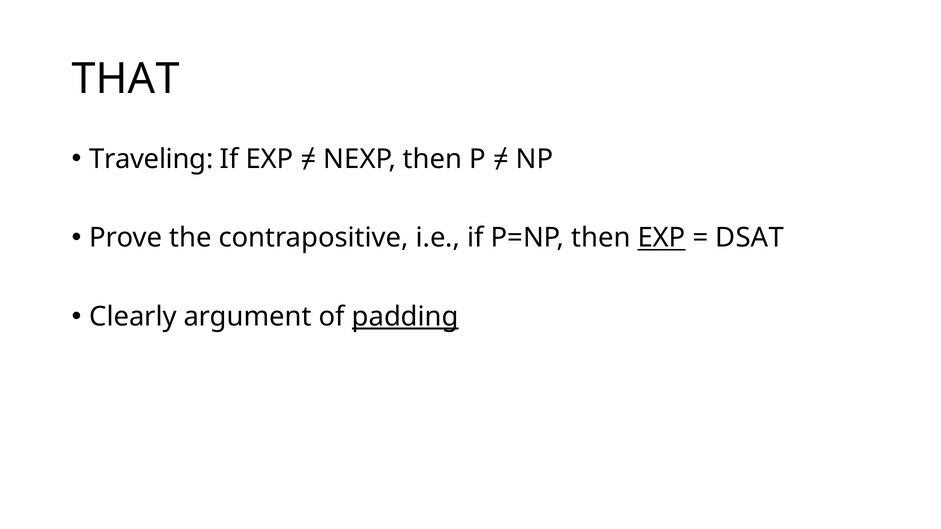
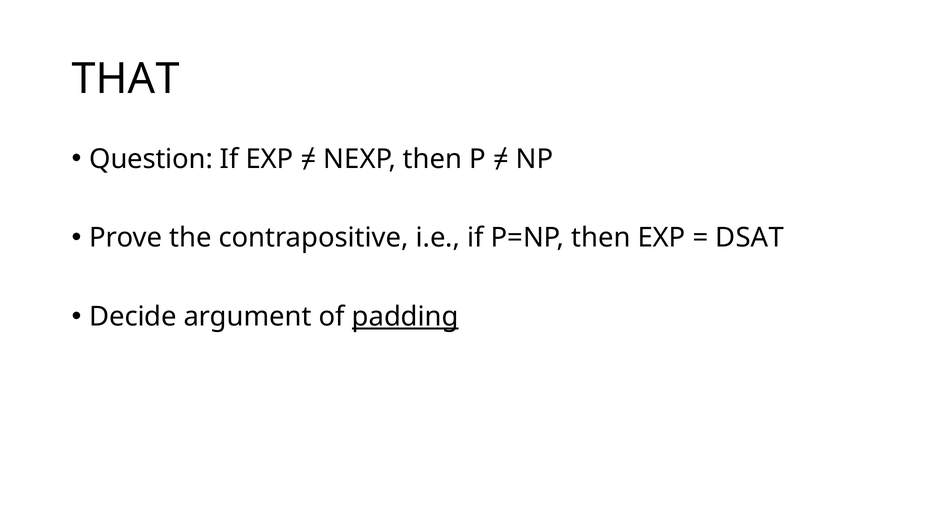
Traveling: Traveling -> Question (151, 159)
EXP underline: present -> none (662, 238)
Clearly: Clearly -> Decide (133, 317)
